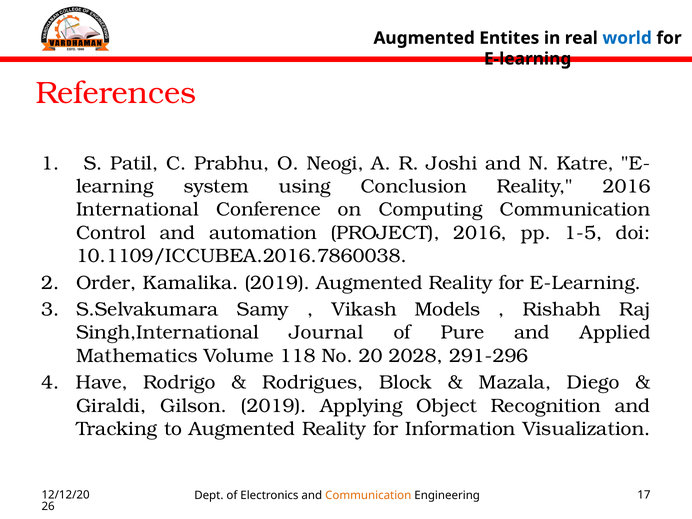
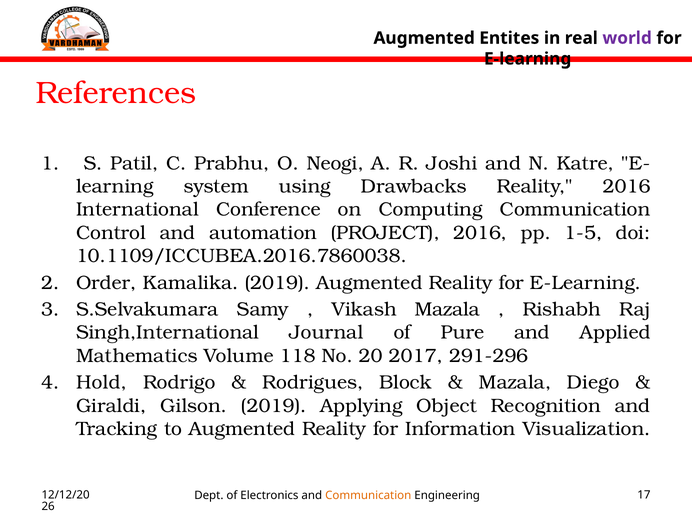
world colour: blue -> purple (627, 38)
Conclusion: Conclusion -> Drawbacks (414, 187)
Vikash Models: Models -> Mazala (448, 310)
2028: 2028 -> 2017 (416, 356)
Have: Have -> Hold (102, 383)
